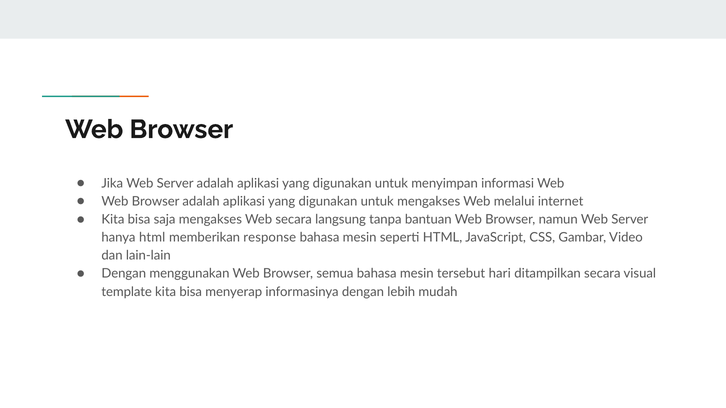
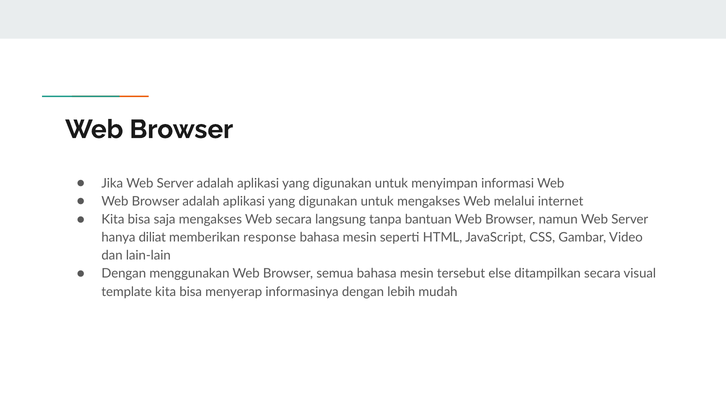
hanya html: html -> diliat (152, 238)
hari: hari -> else (500, 274)
